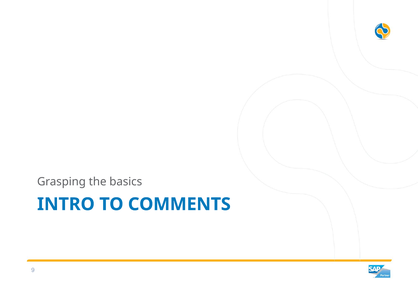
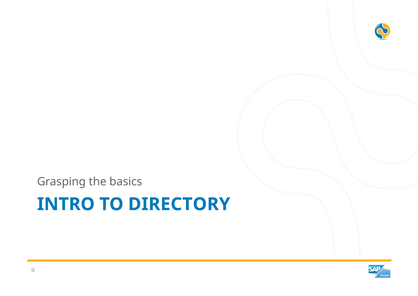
COMMENTS: COMMENTS -> DIRECTORY (179, 204)
